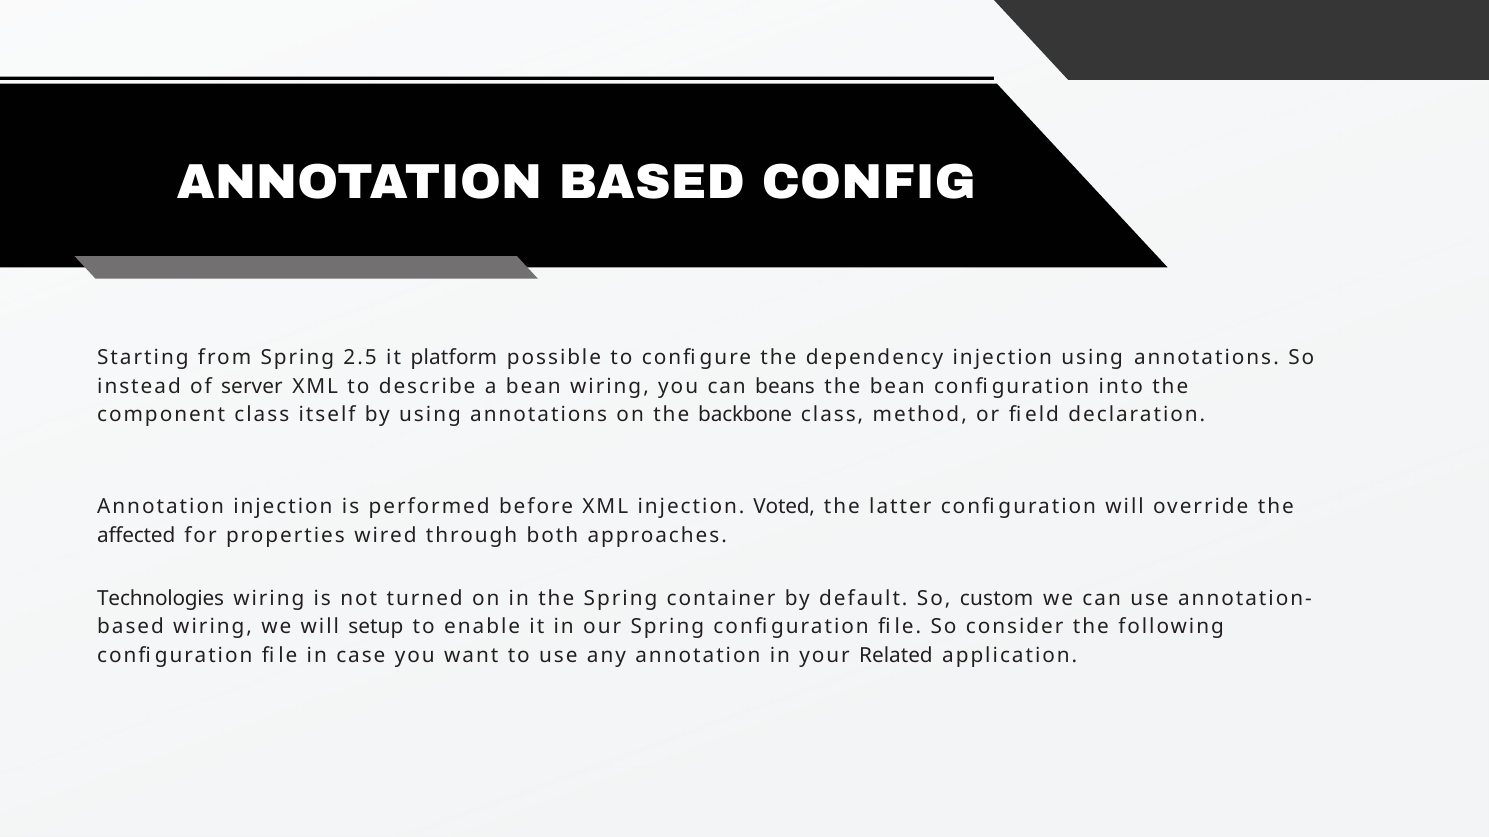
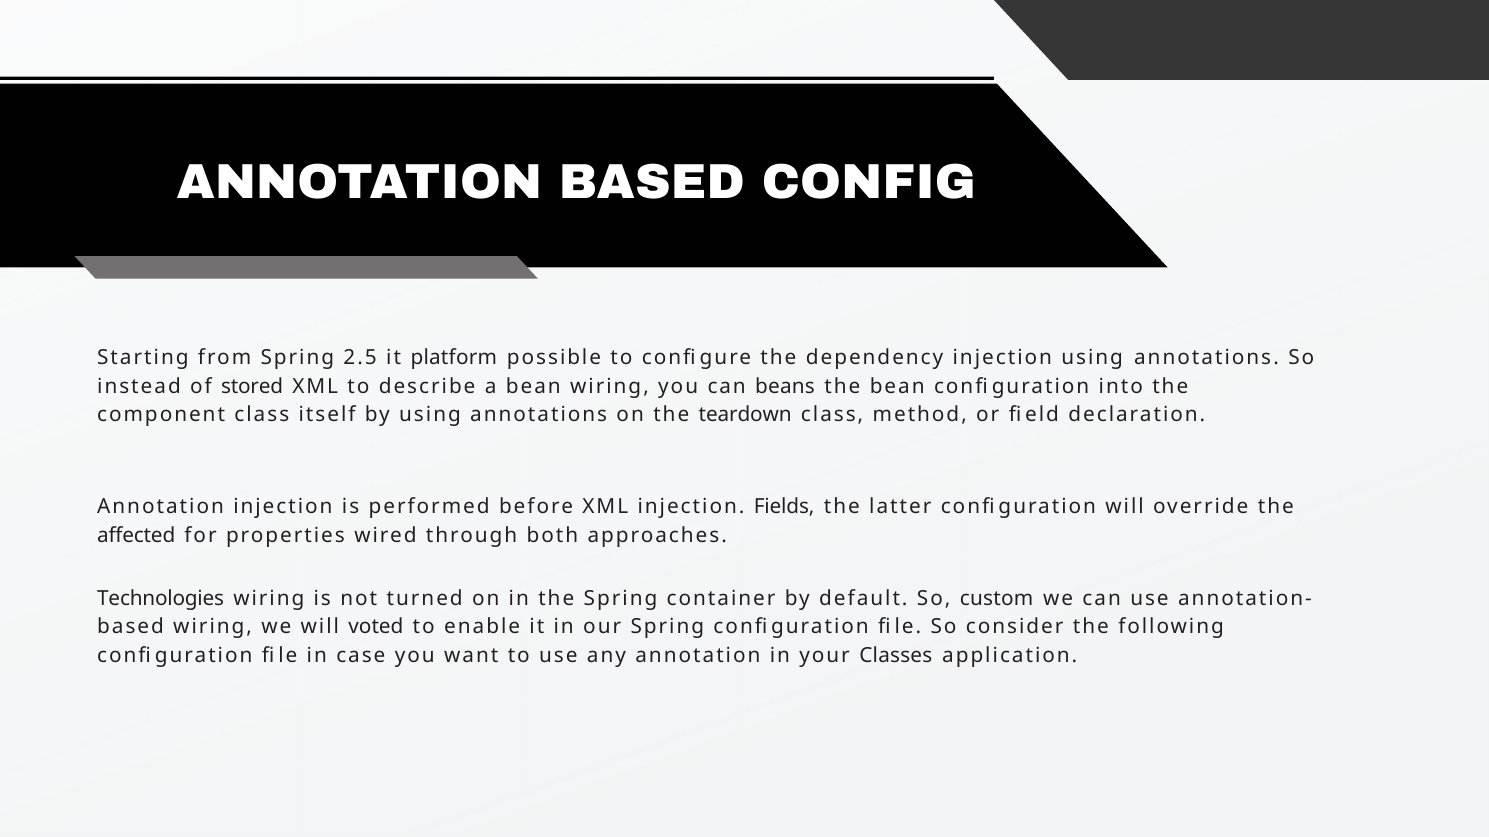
server: server -> stored (252, 386)
backbone: backbone -> teardown (745, 415)
Voted: Voted -> Fields (784, 507)
setup: setup -> voted (376, 627)
Related: Related -> Classes (896, 656)
